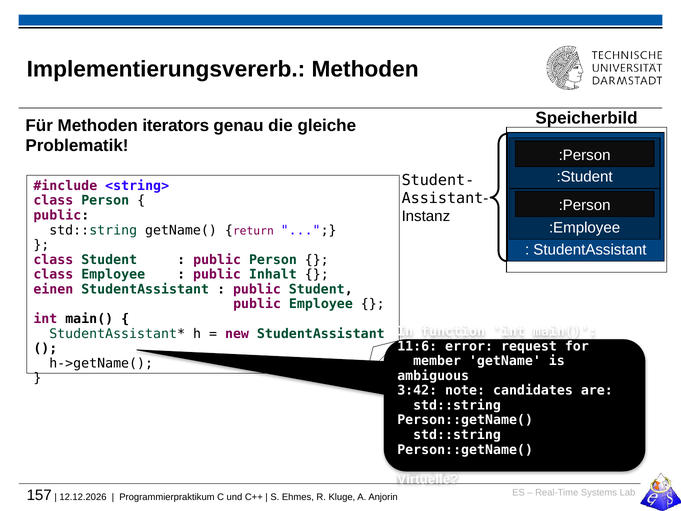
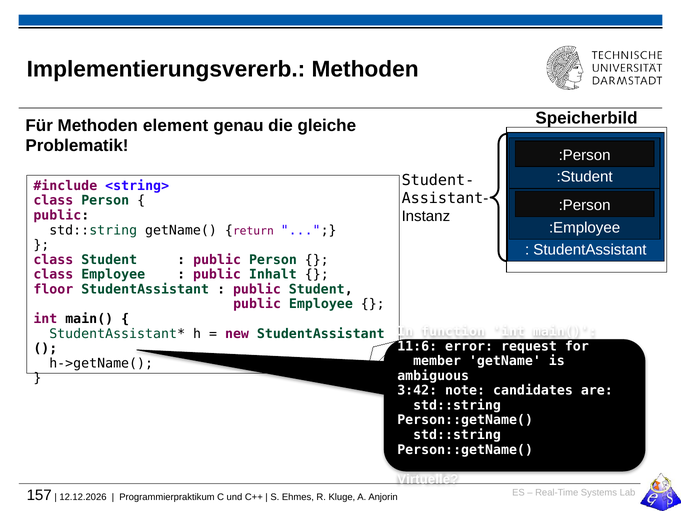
iterators: iterators -> element (176, 125)
einen: einen -> floor (53, 289)
